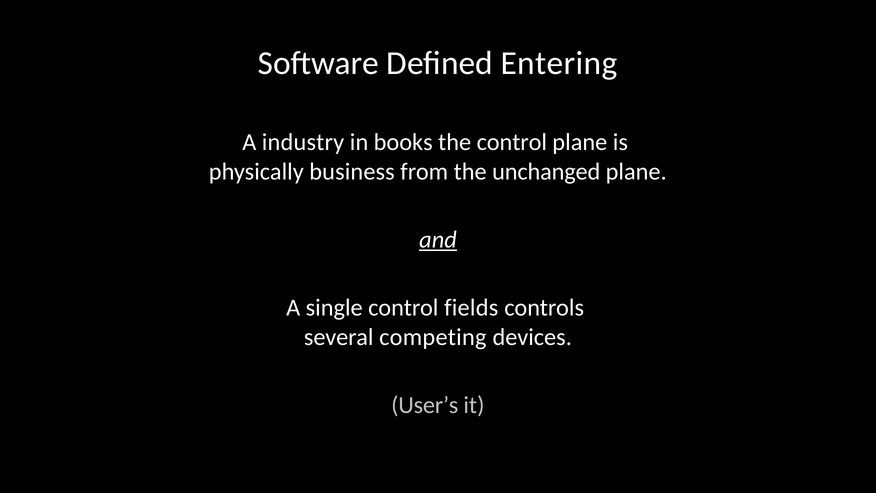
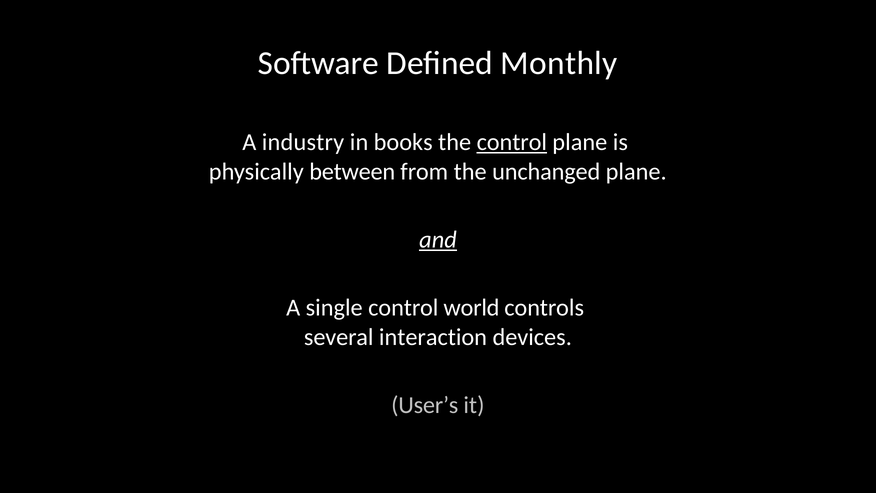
Entering: Entering -> Monthly (559, 63)
control underline: none -> present (512, 142)
business: business -> between (352, 171)
fields: fields -> world (471, 308)
competing: competing -> interaction (433, 337)
